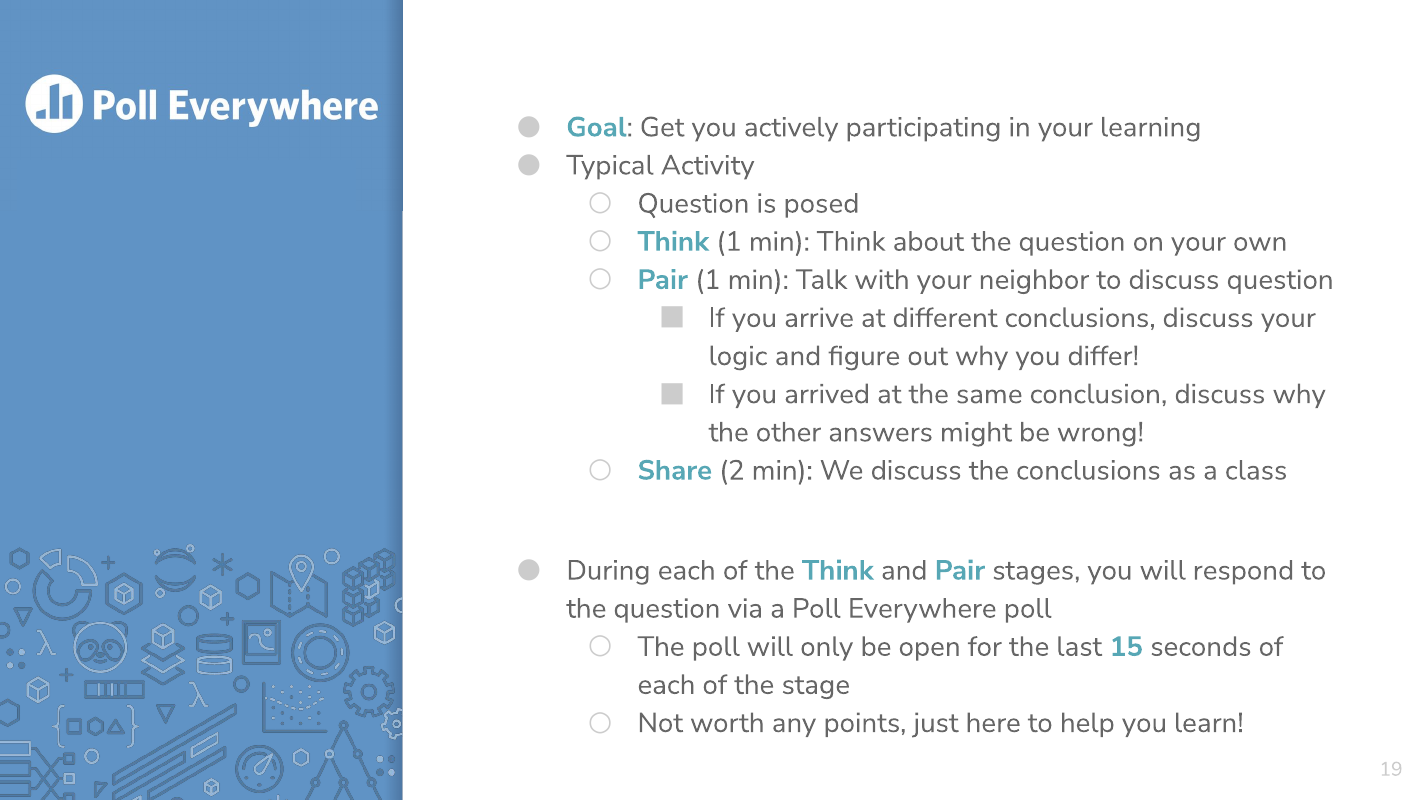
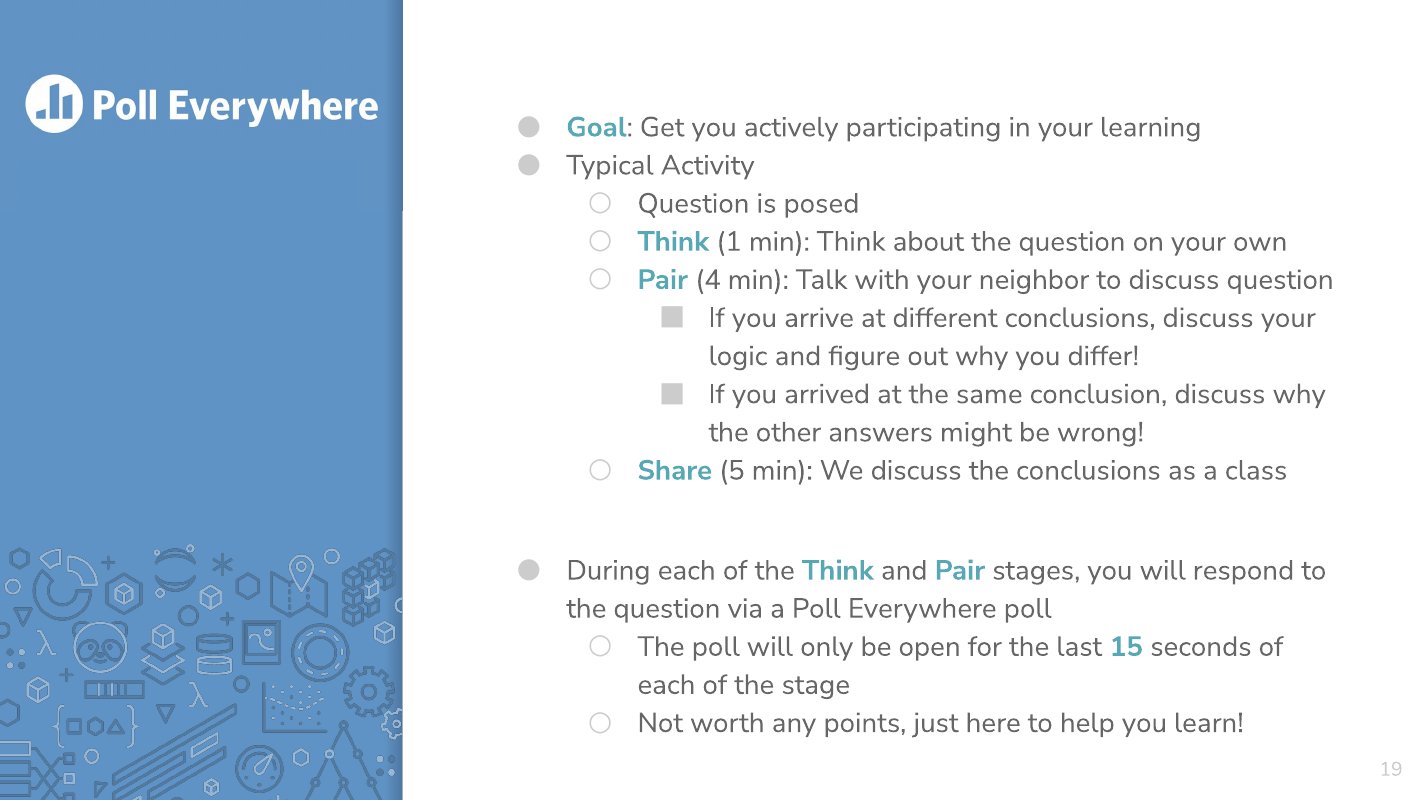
Pair 1: 1 -> 4 (708, 280)
2: 2 -> 5 (732, 471)
